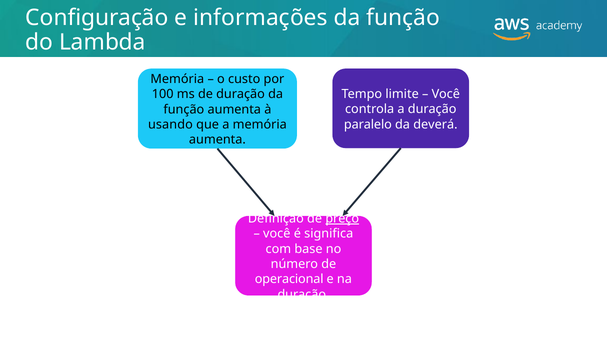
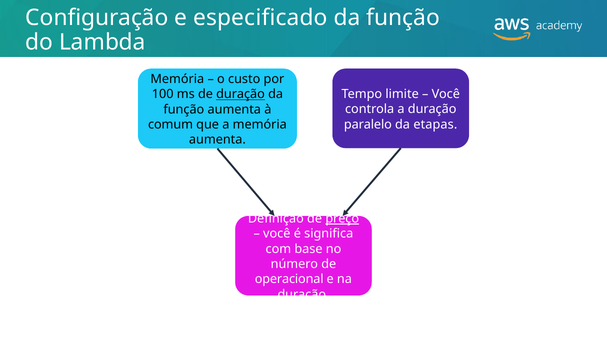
informações: informações -> especificado (260, 18)
duração underline: none -> present (241, 94)
deverá: deverá -> etapas (435, 125)
usando: usando -> comum (171, 125)
